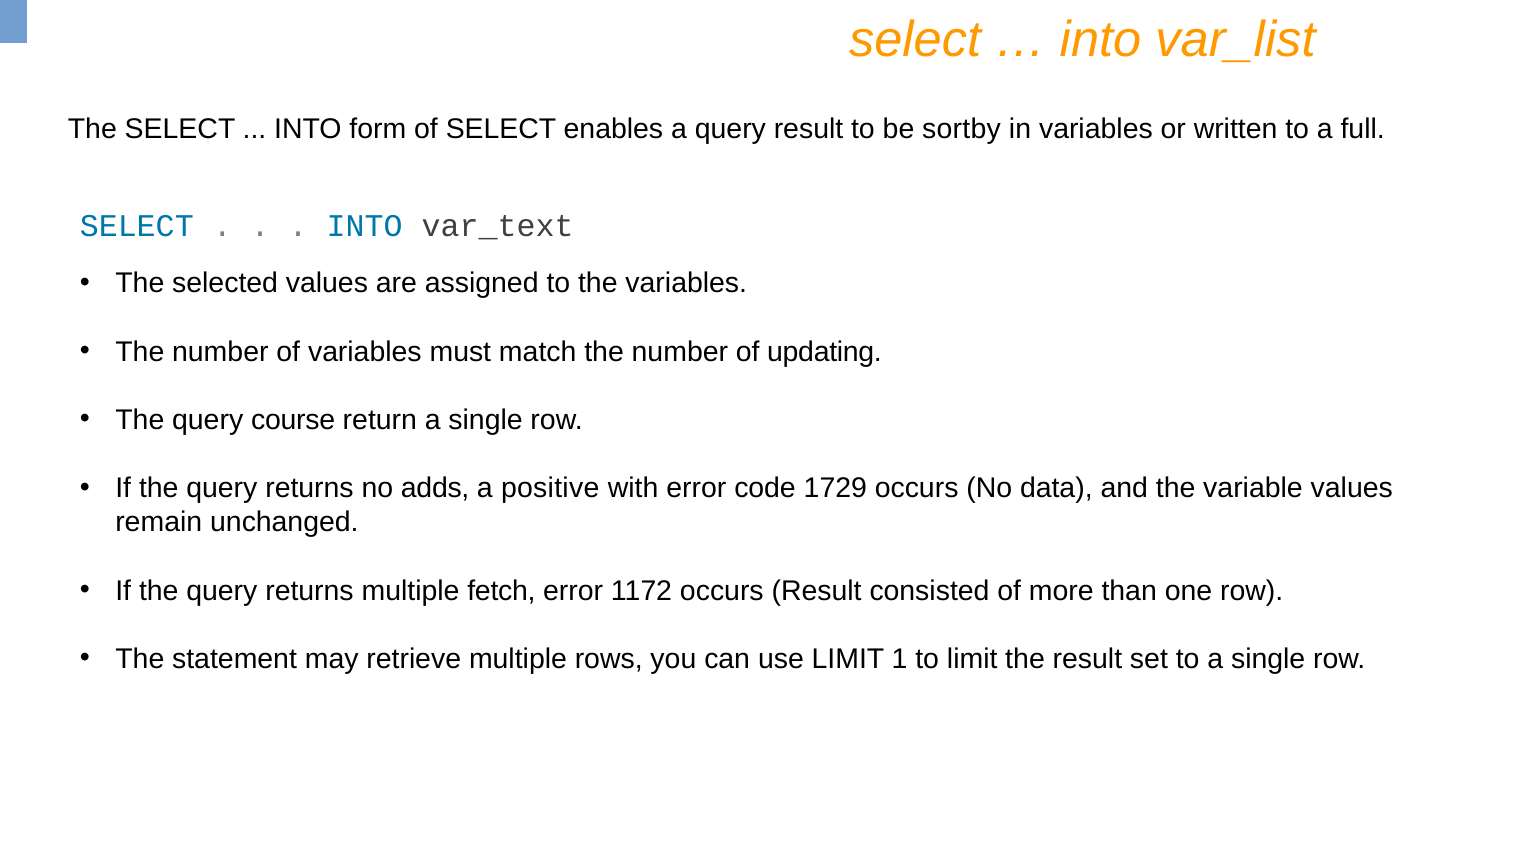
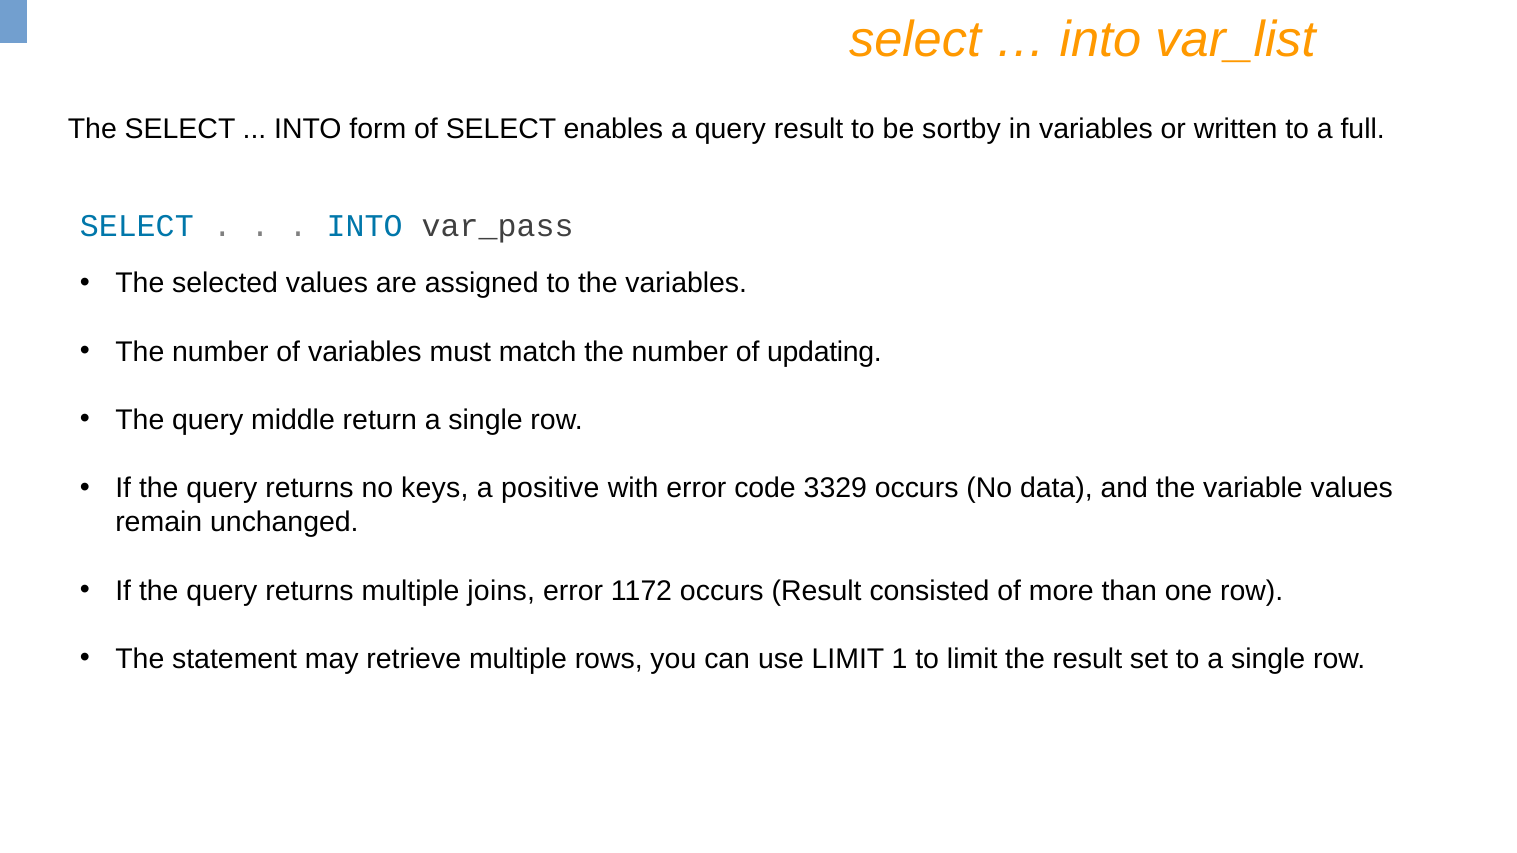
var_text: var_text -> var_pass (498, 226)
course: course -> middle (293, 420)
adds: adds -> keys (435, 488)
1729: 1729 -> 3329 (835, 488)
fetch: fetch -> joins (501, 591)
